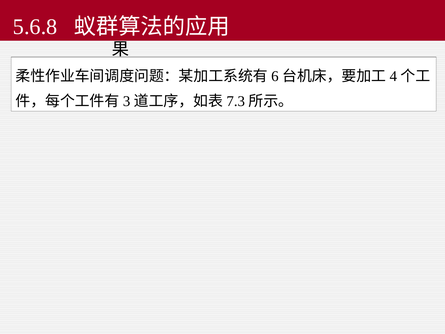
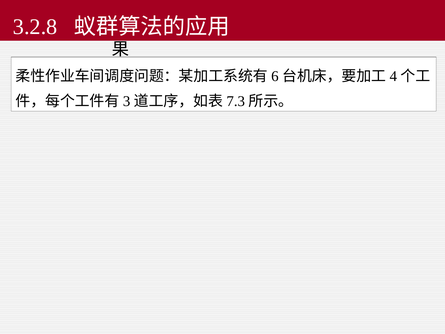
5.6.8: 5.6.8 -> 3.2.8 (35, 27)
